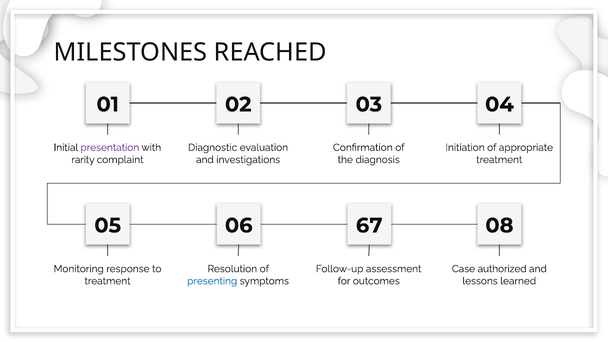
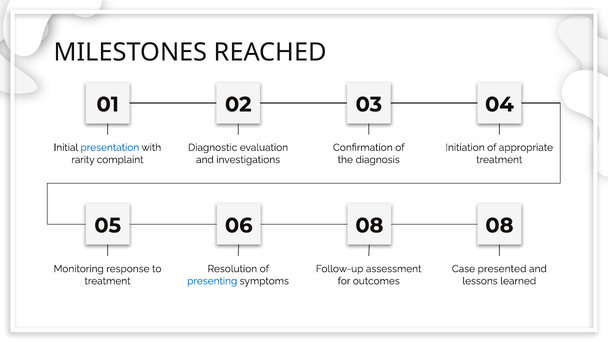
presentation colour: purple -> blue (110, 148)
06 67: 67 -> 08 (369, 226)
authorized: authorized -> presented (502, 269)
